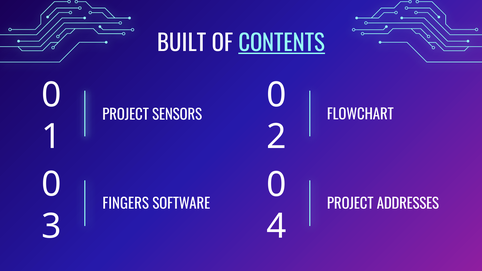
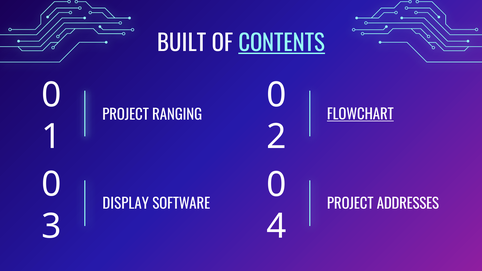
FLOWCHART underline: none -> present (360, 115)
SENSORS: SENSORS -> RANGING (177, 115)
FINGERS: FINGERS -> DISPLAY (126, 204)
